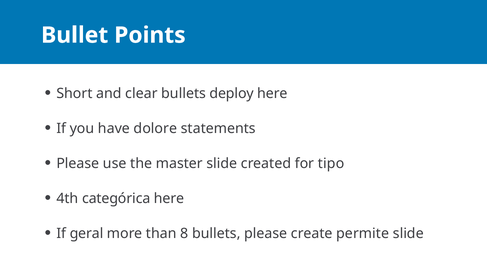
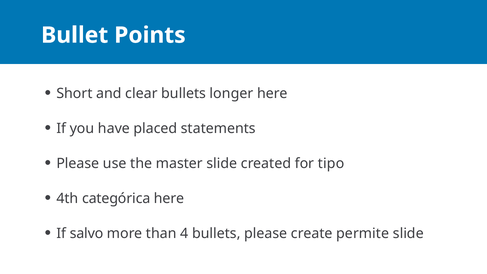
deploy: deploy -> longer (232, 93)
dolore: dolore -> placed (155, 128)
geral: geral -> salvo (87, 233)
8: 8 -> 4 (184, 233)
